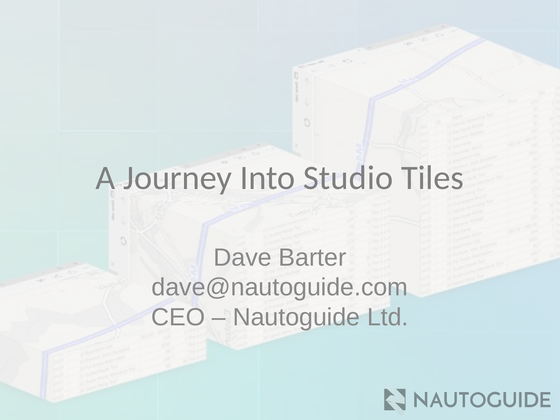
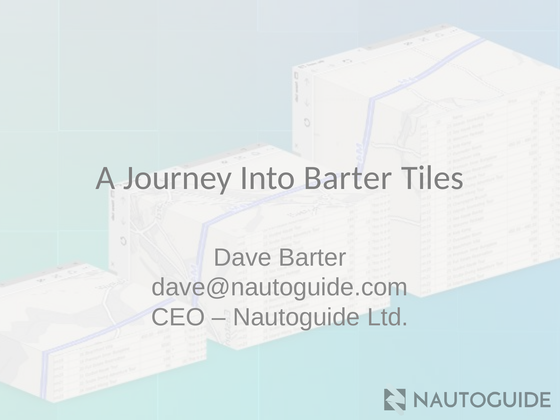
Into Studio: Studio -> Barter (348, 178)
